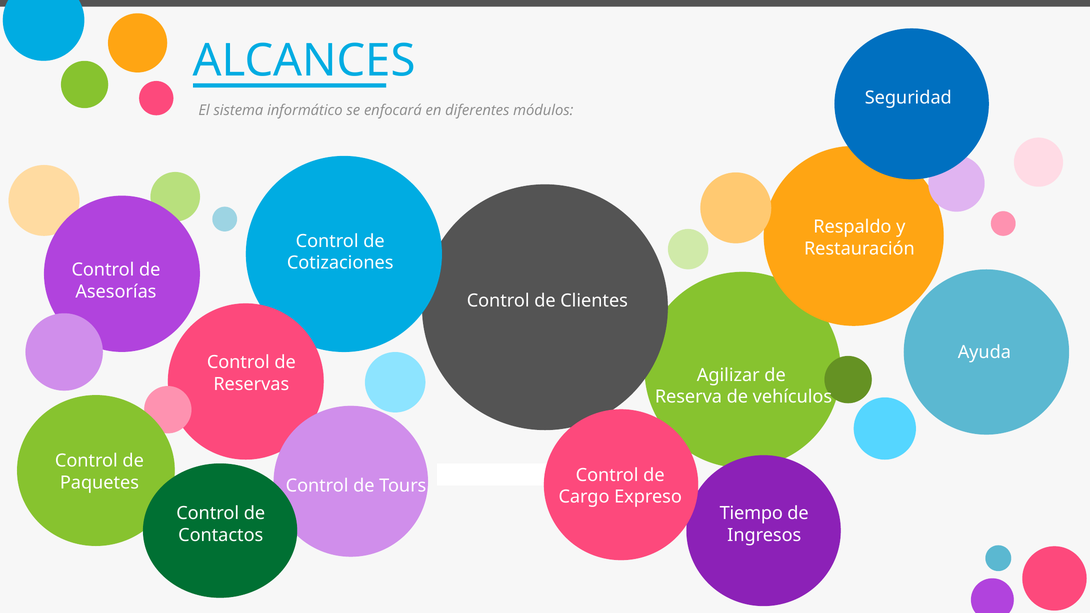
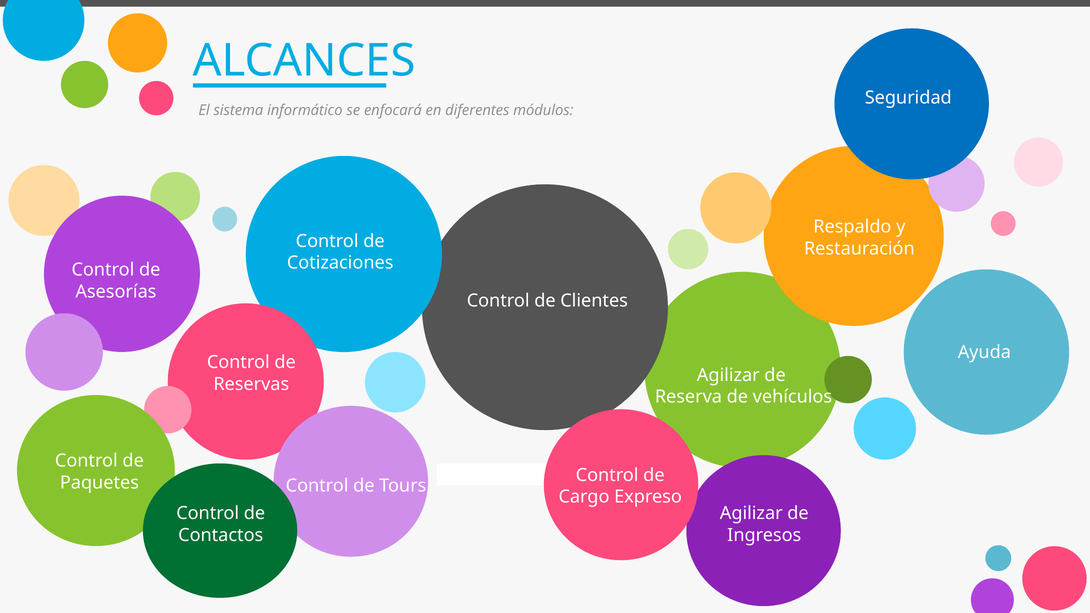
Tiempo: Tiempo -> Agilizar (751, 513)
